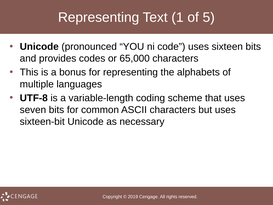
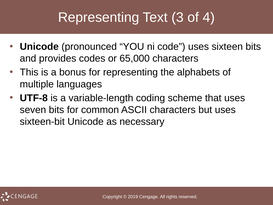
1: 1 -> 3 (178, 17)
5: 5 -> 4 (209, 17)
